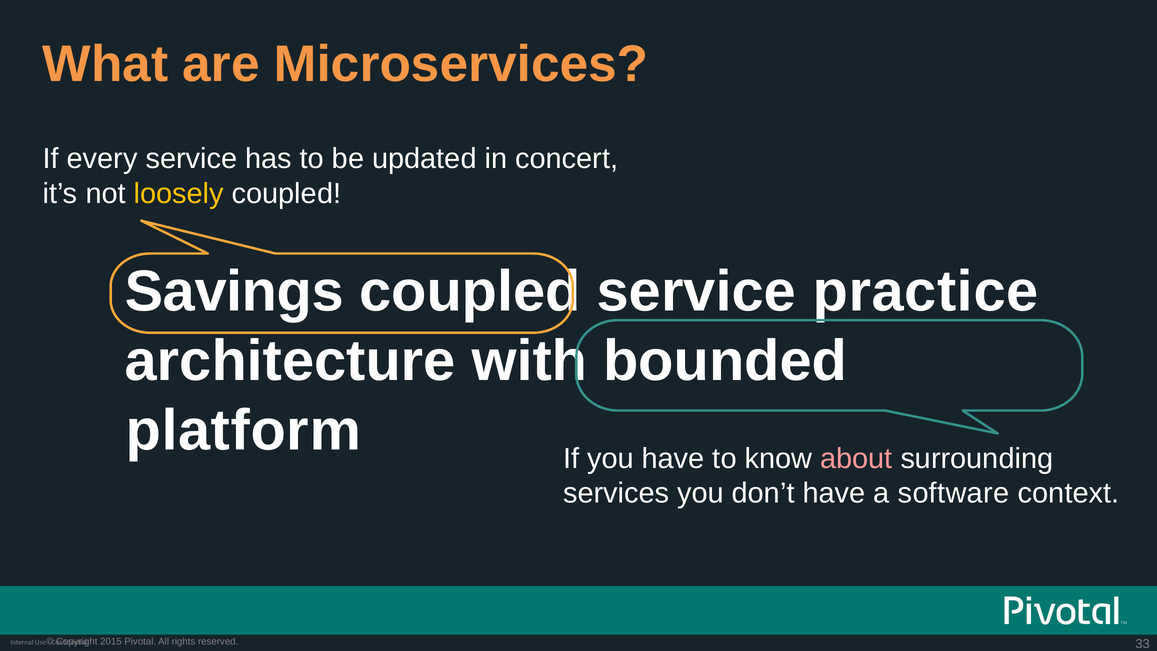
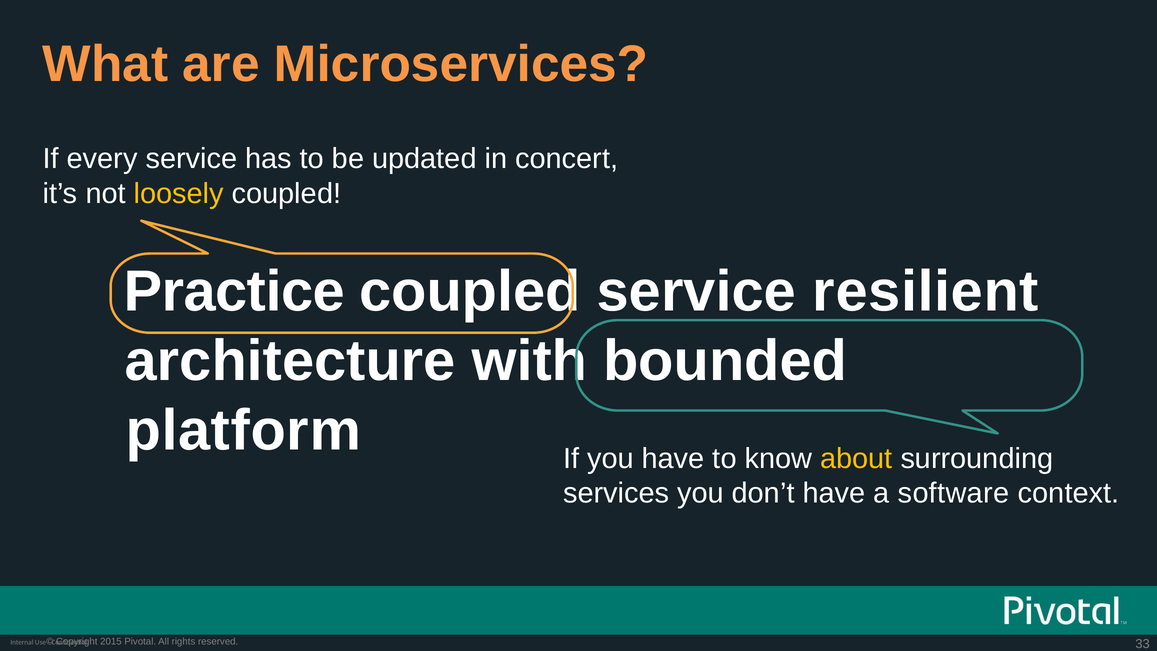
Savings: Savings -> Practice (234, 292)
practice: practice -> resilient (926, 292)
about colour: pink -> yellow (856, 458)
